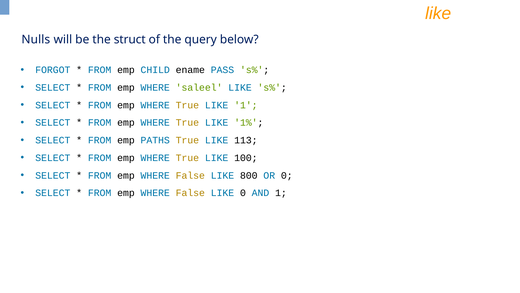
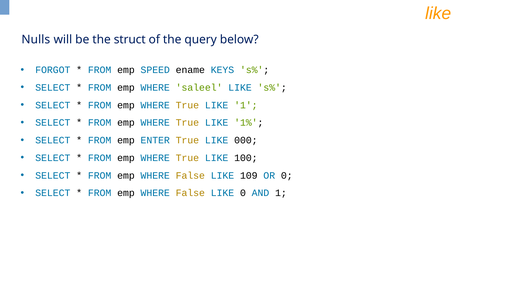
CHILD: CHILD -> SPEED (155, 70)
PASS: PASS -> KEYS (222, 70)
PATHS: PATHS -> ENTER (155, 140)
113: 113 -> 000 (246, 140)
800: 800 -> 109 (249, 175)
